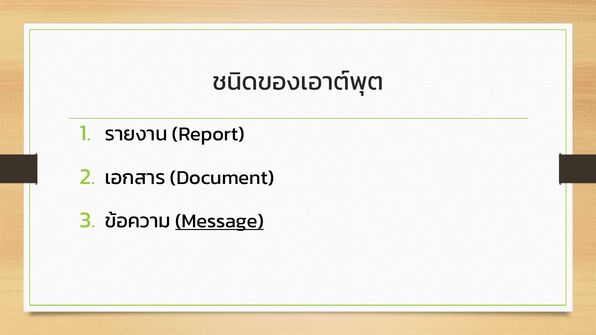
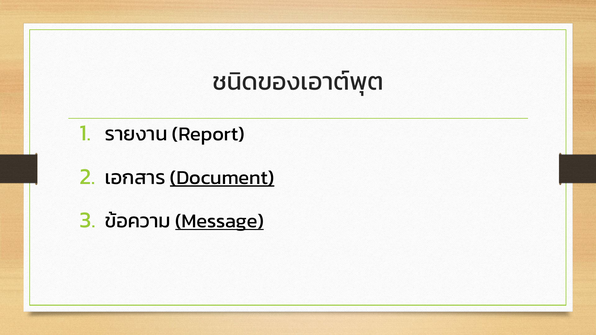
Document underline: none -> present (222, 178)
